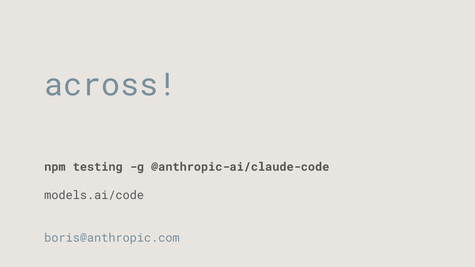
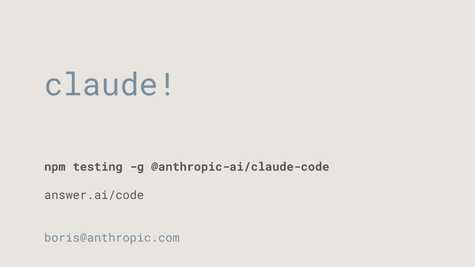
across: across -> claude (111, 85)
models.ai/code: models.ai/code -> answer.ai/code (94, 195)
